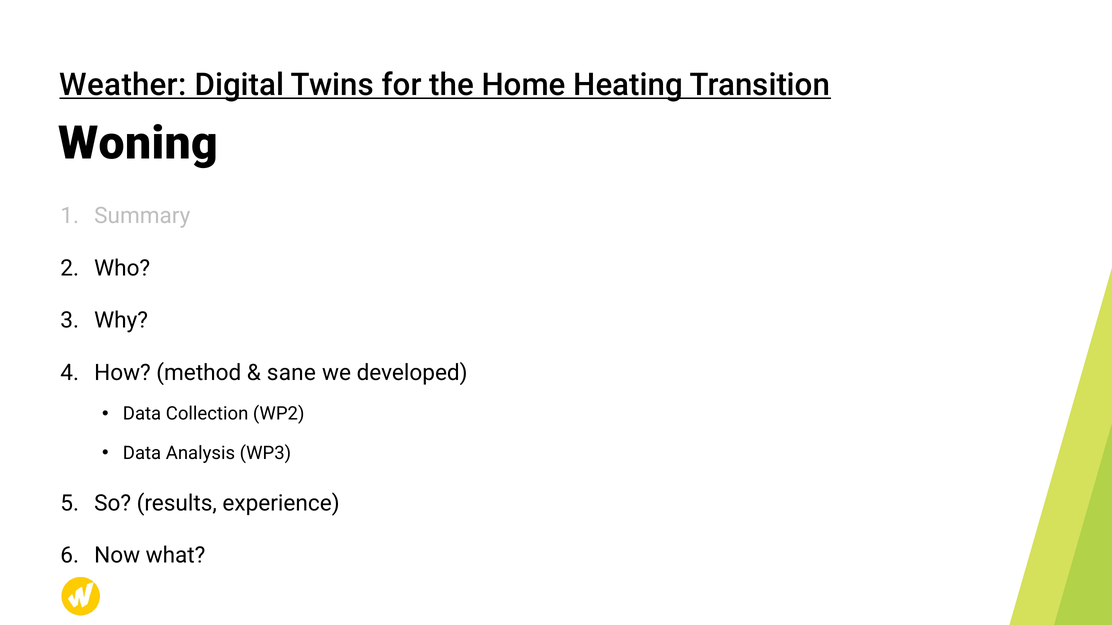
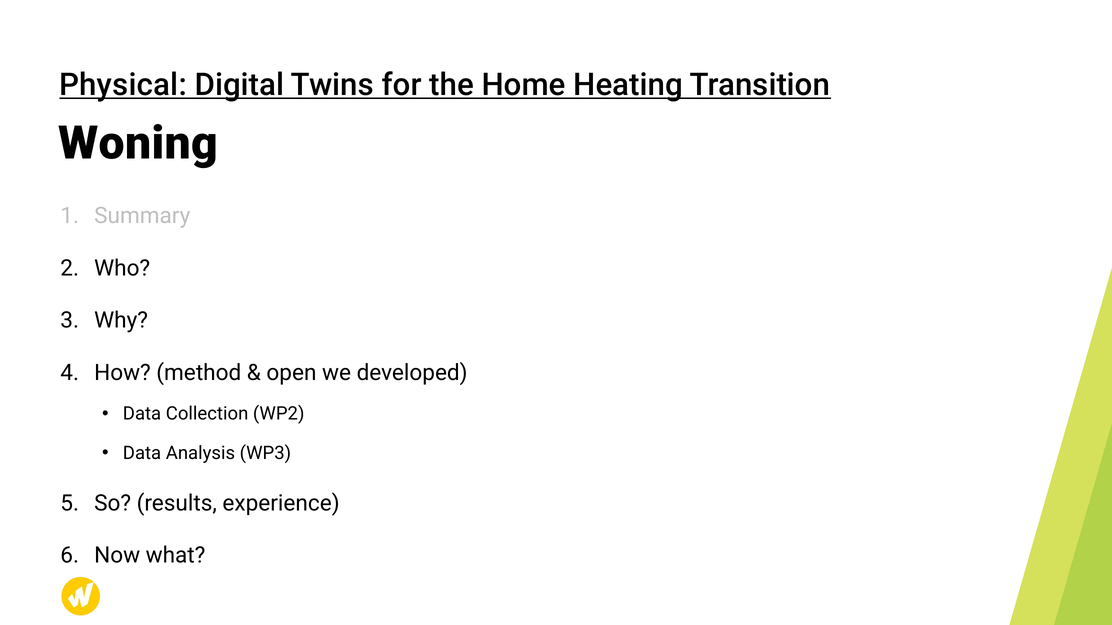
Weather: Weather -> Physical (123, 85)
sane: sane -> open (291, 373)
